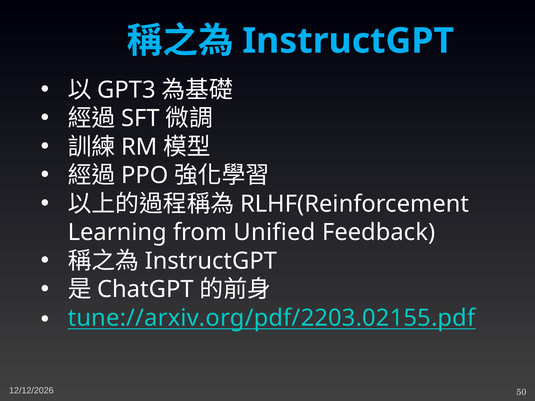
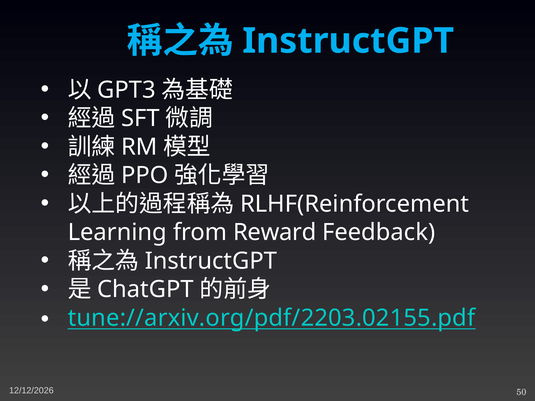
Unified: Unified -> Reward (275, 233)
